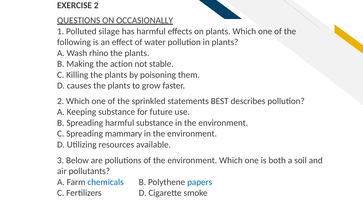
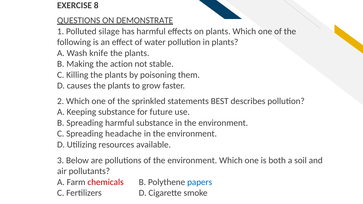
EXERCISE 2: 2 -> 8 (96, 5)
OCCASIONALLY: OCCASIONALLY -> DEMONSTRATE (145, 20)
rhino: rhino -> knife (99, 53)
mammary: mammary -> headache (123, 134)
chemicals colour: blue -> red (106, 182)
